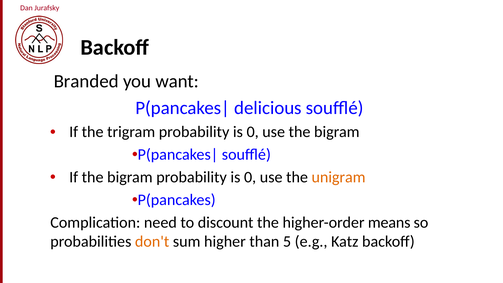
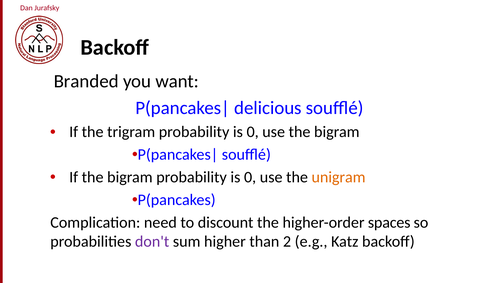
means: means -> spaces (389, 222)
don't colour: orange -> purple (152, 242)
5: 5 -> 2 (287, 242)
